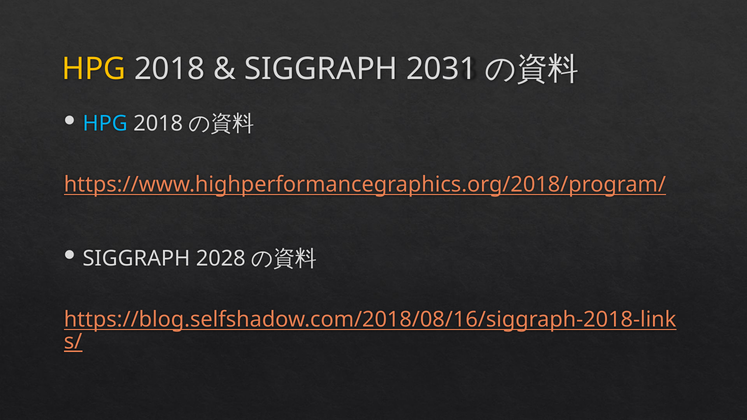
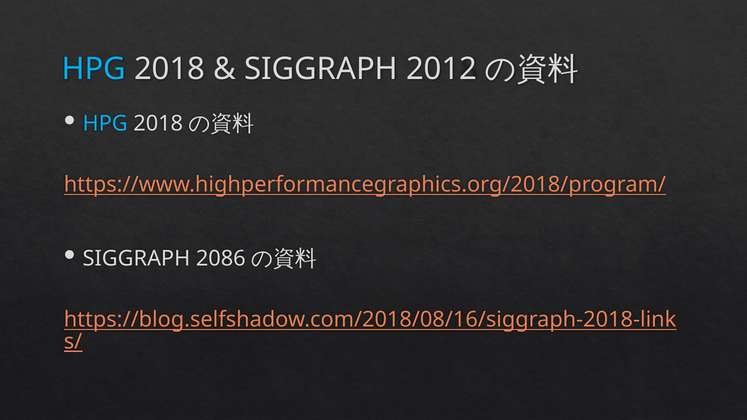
HPG colour: yellow -> light blue (94, 69)
2031: 2031 -> 2012 (442, 69)
2028: 2028 -> 2086 (221, 259)
